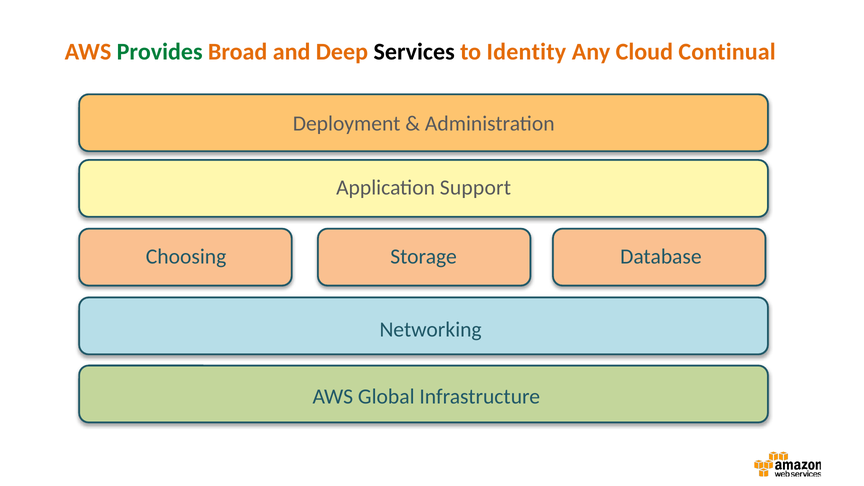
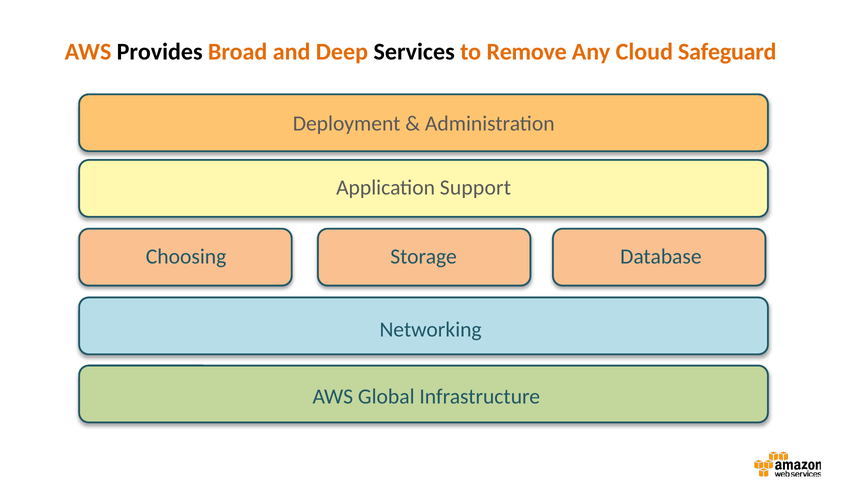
Provides colour: green -> black (160, 52)
Identity: Identity -> Remove (527, 52)
Continual: Continual -> Safeguard (727, 52)
